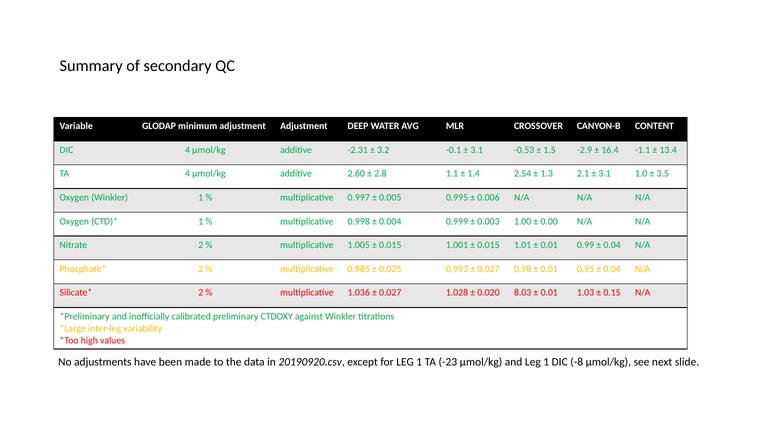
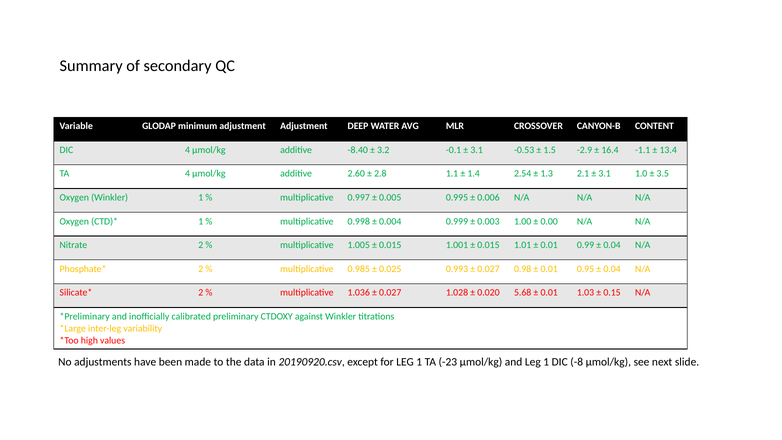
-2.31: -2.31 -> -8.40 (358, 150)
8.03: 8.03 -> 5.68 (523, 293)
